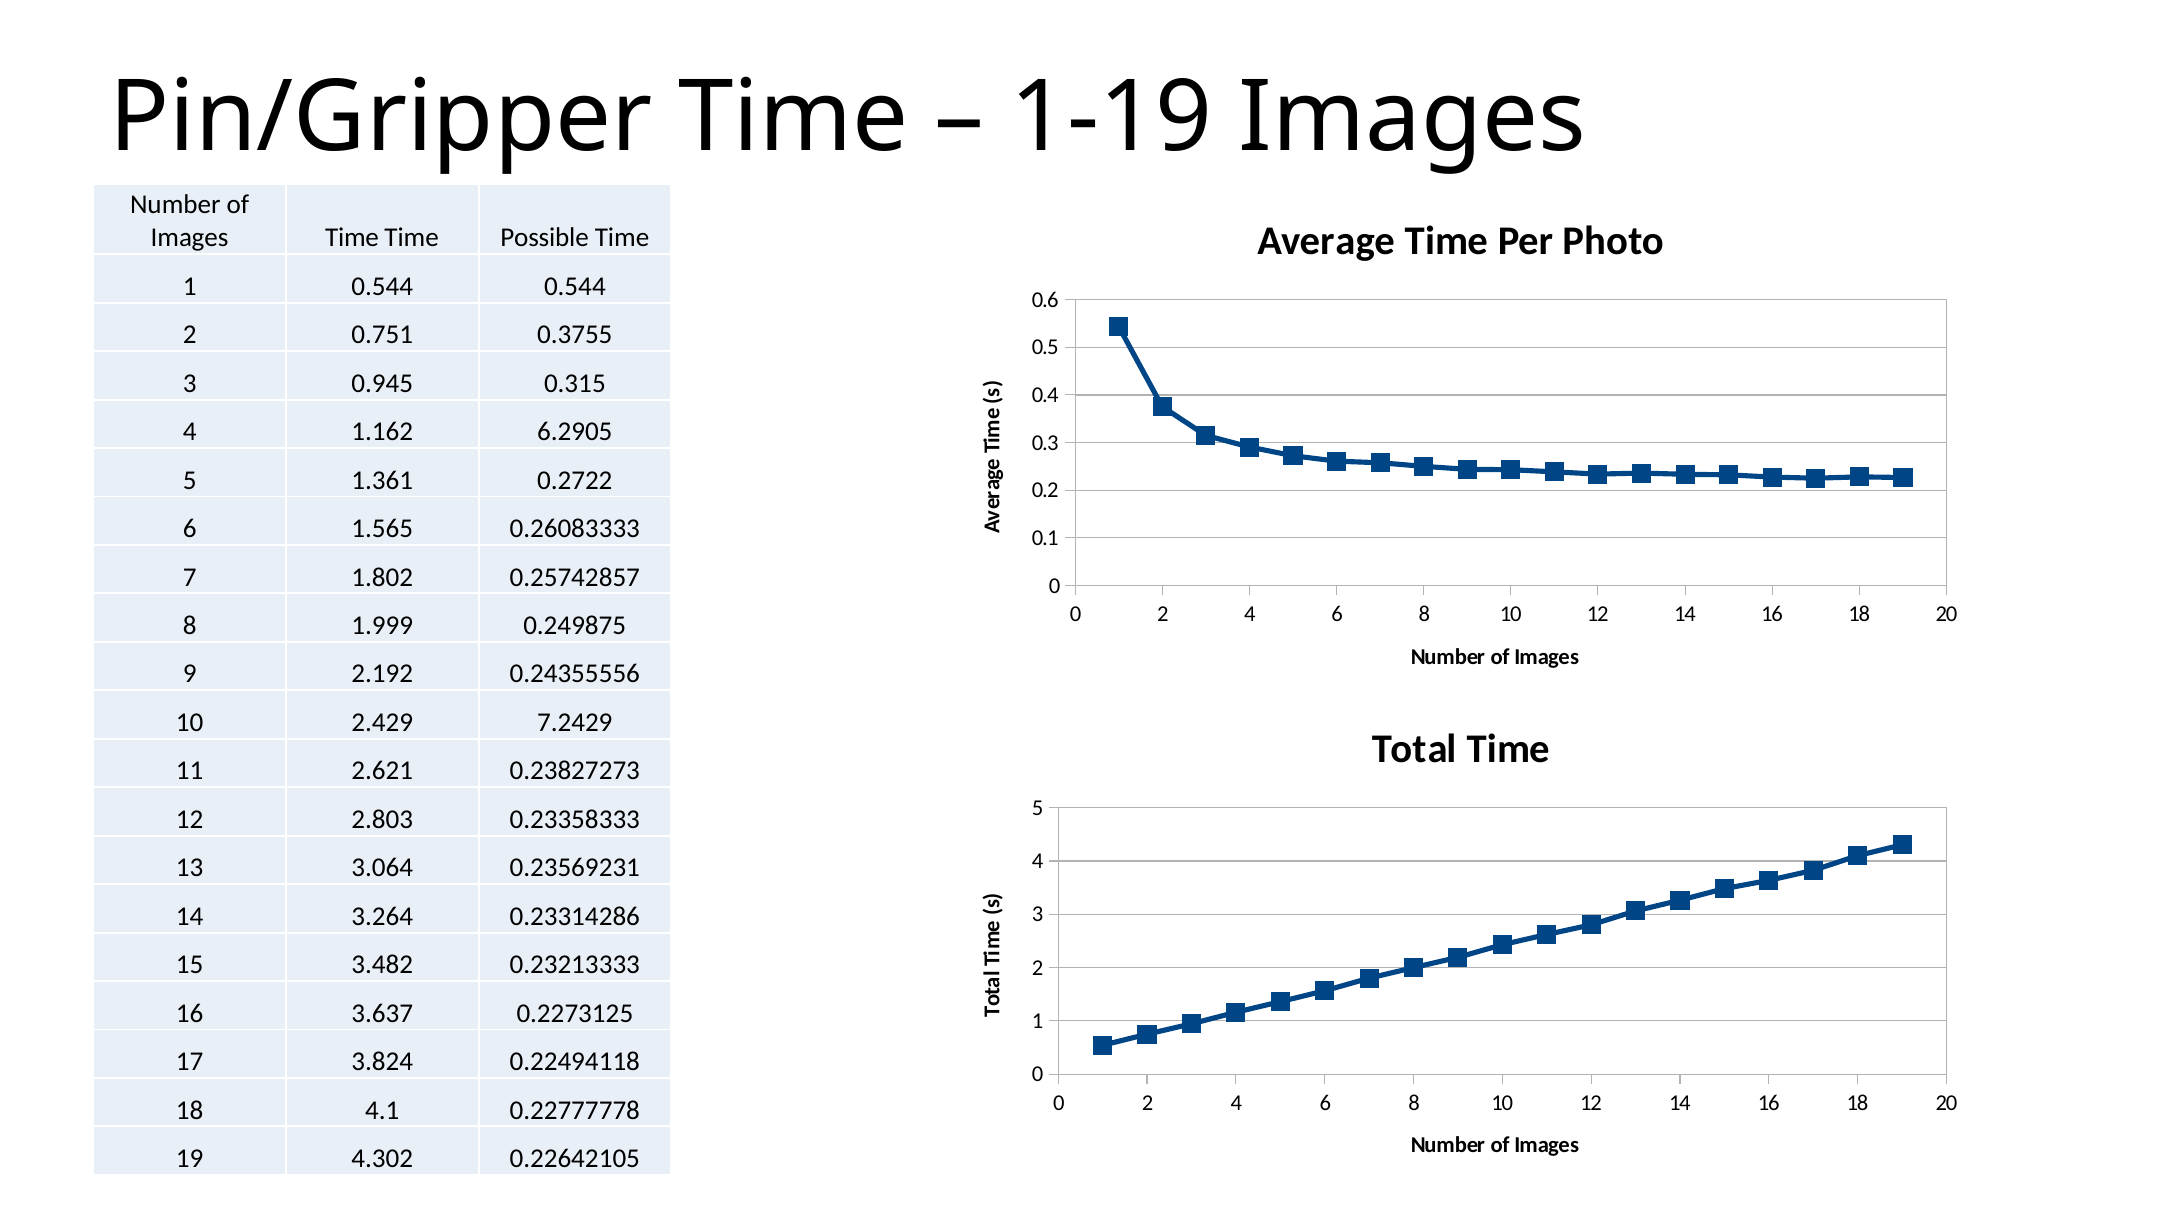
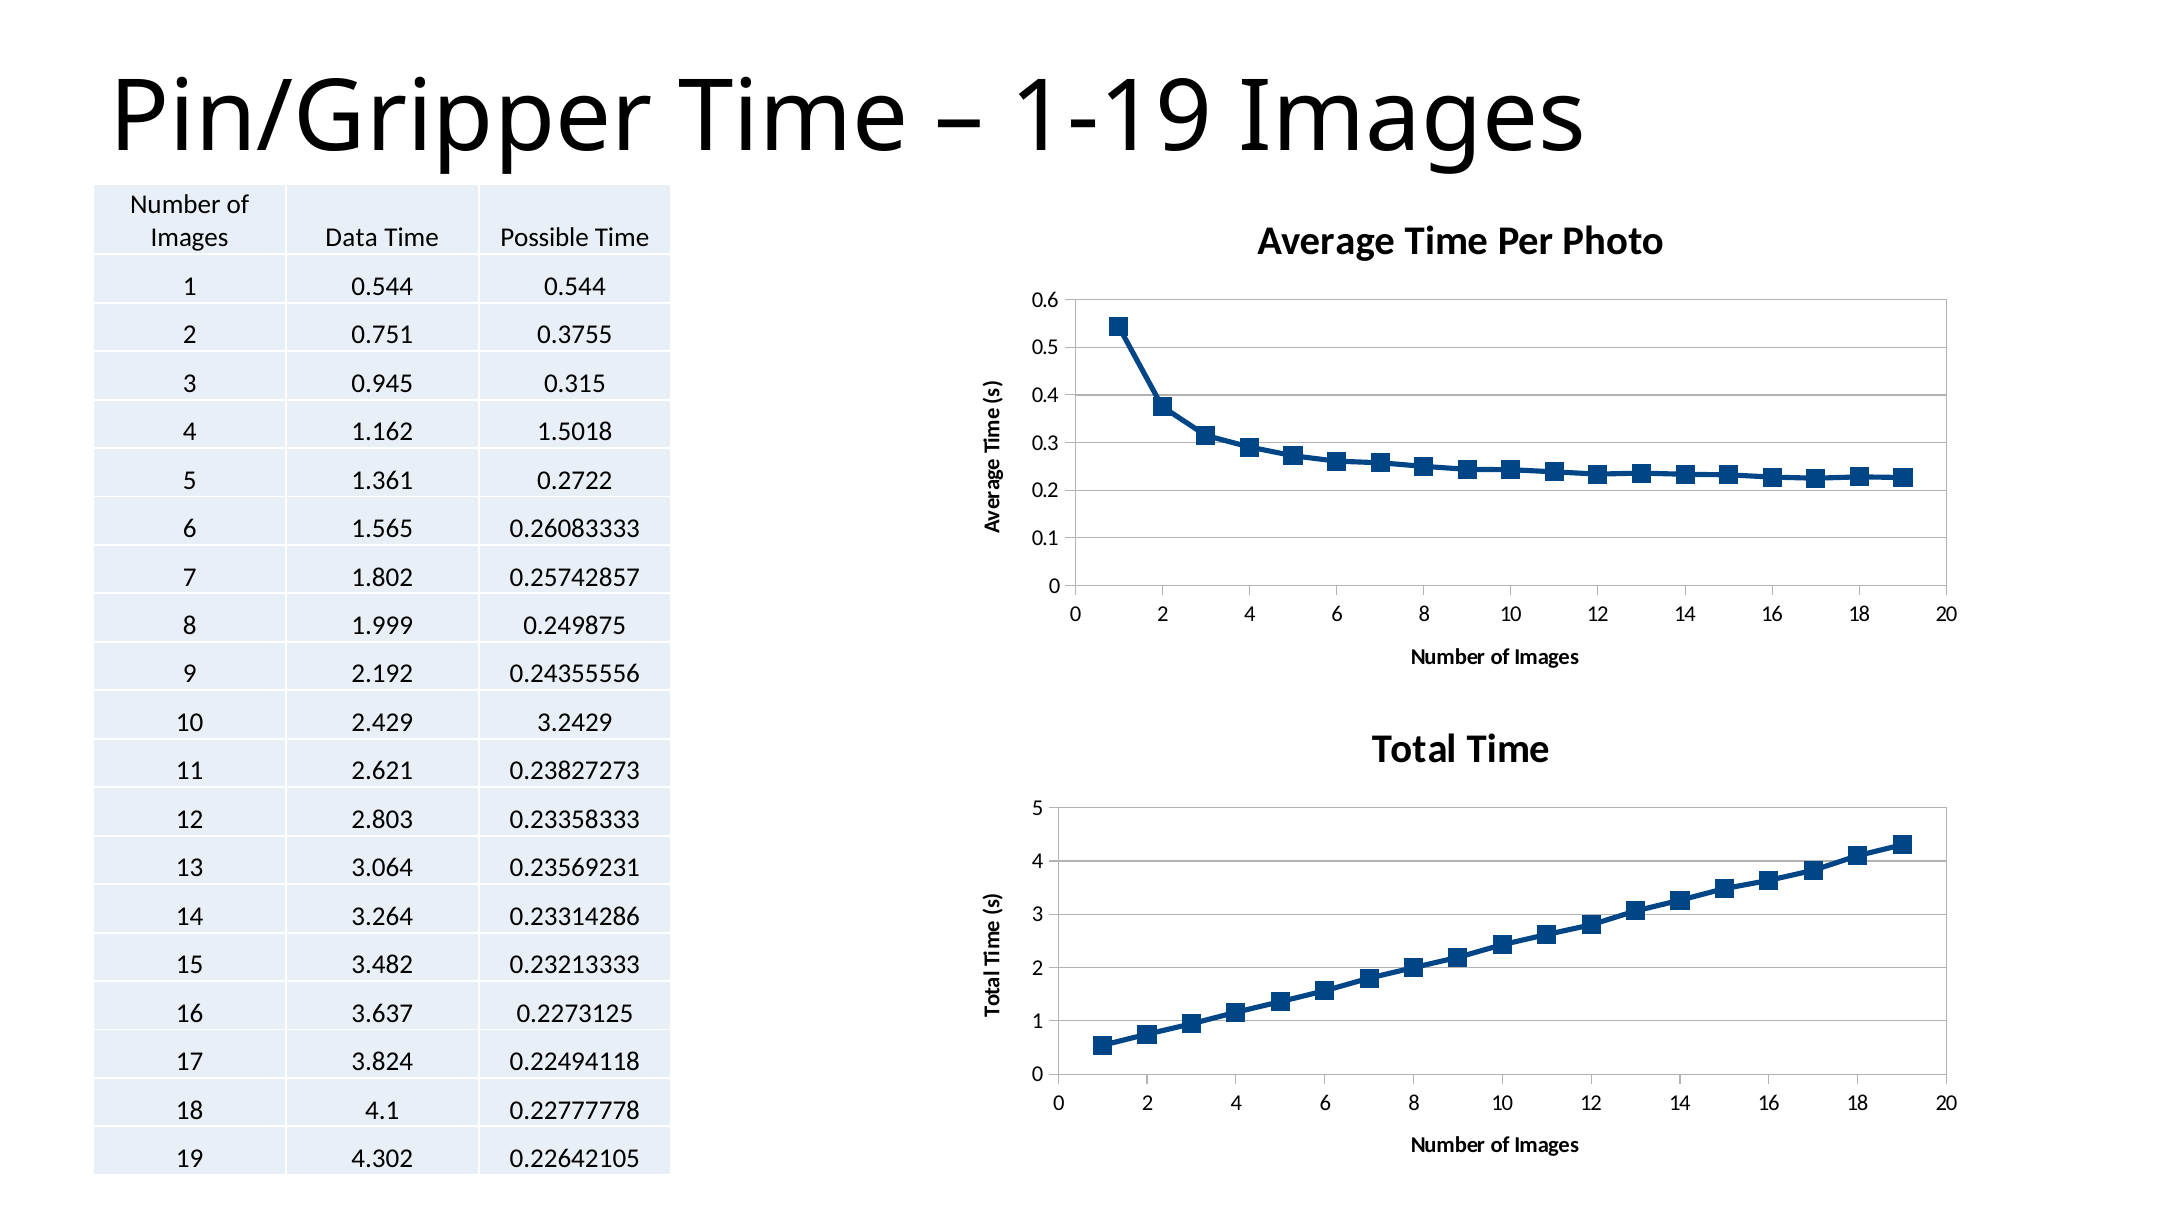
Images Time: Time -> Data (352, 238)
6.2905: 6.2905 -> 1.5018 (575, 432)
7.2429: 7.2429 -> 3.2429 (575, 723)
